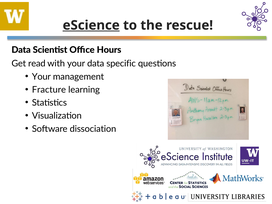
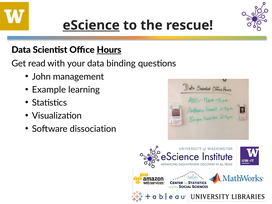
Hours underline: none -> present (109, 50)
specific: specific -> binding (121, 63)
Your: Your -> John (41, 77)
Fracture: Fracture -> Example (49, 90)
